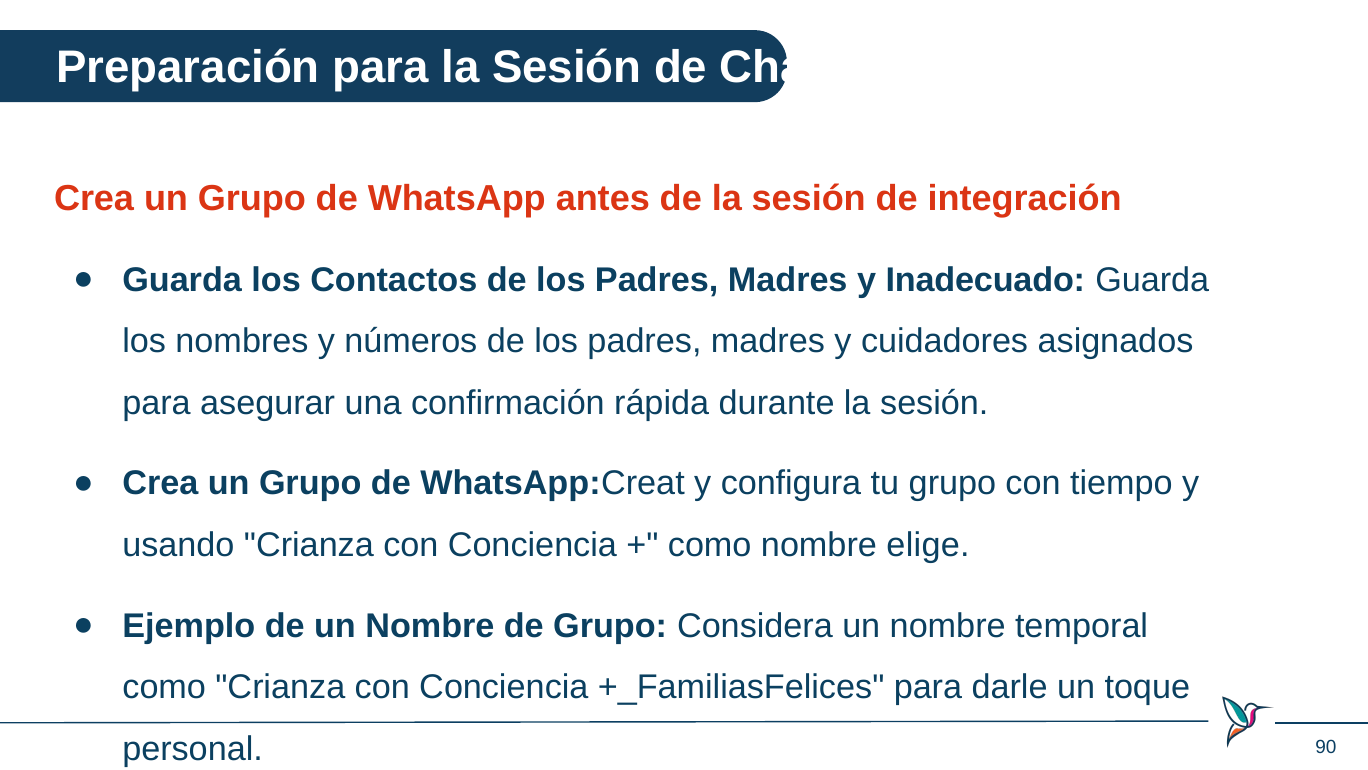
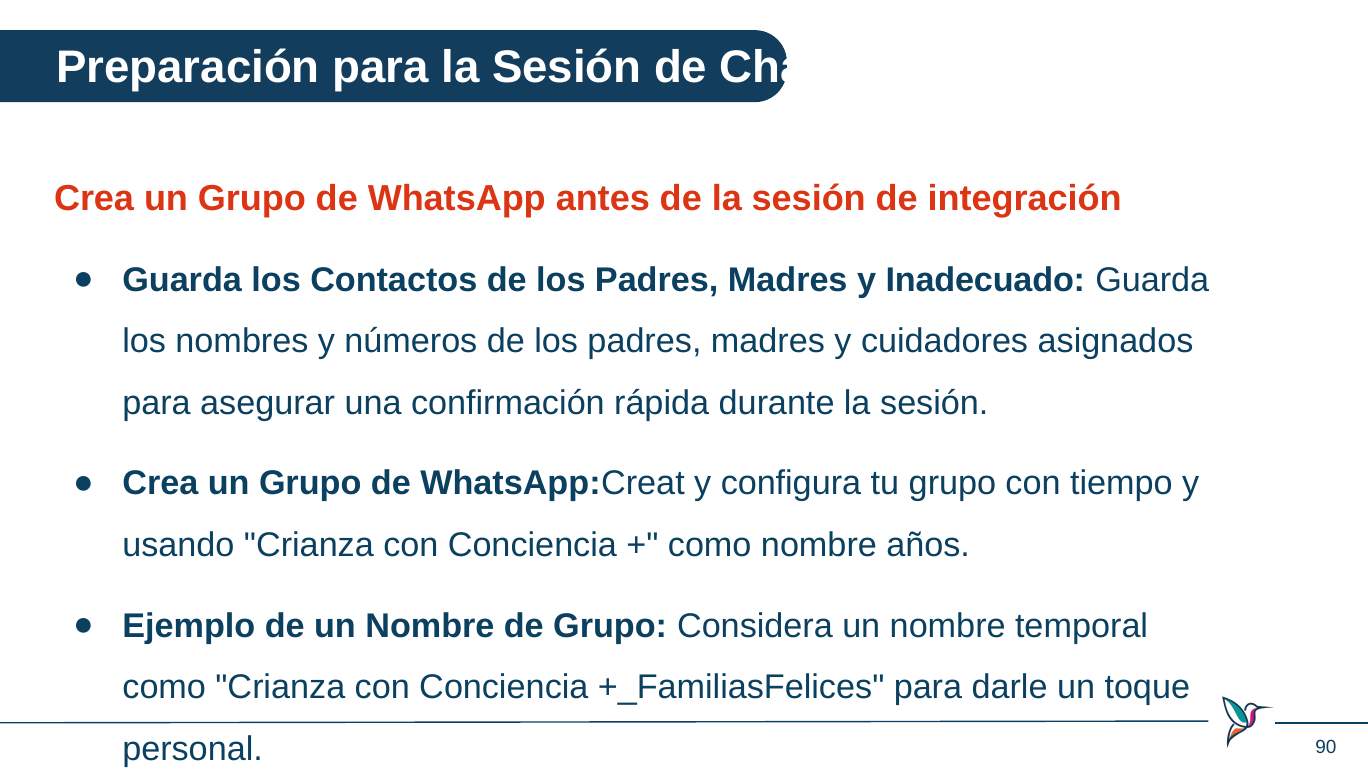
elige: elige -> años (928, 545)
